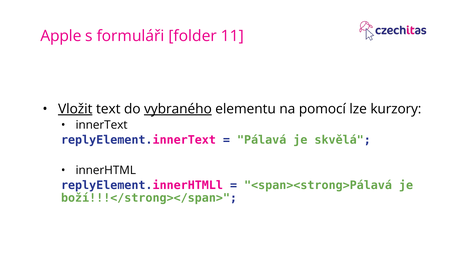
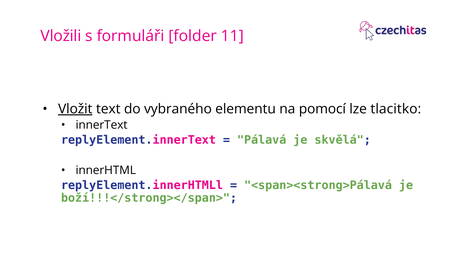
Apple: Apple -> Vložili (61, 36)
vybraného underline: present -> none (178, 109)
kurzory: kurzory -> tlacitko (396, 109)
